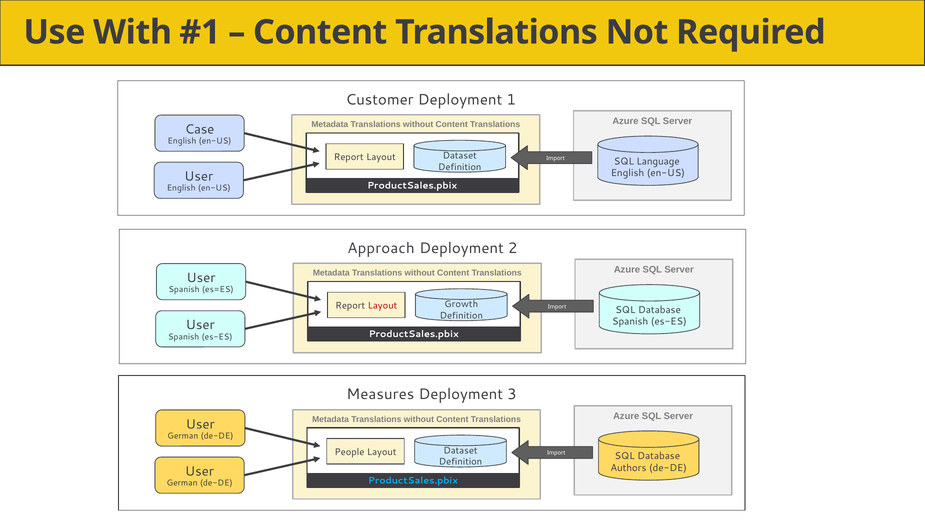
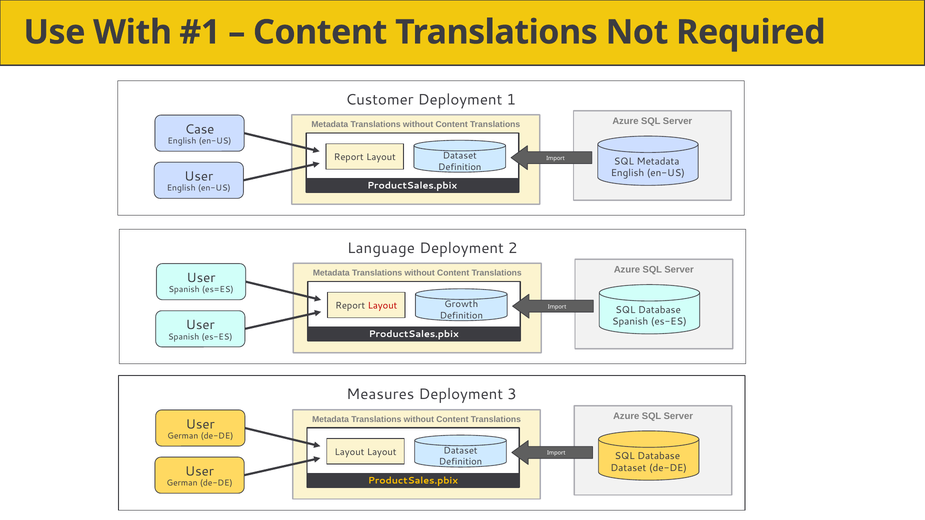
SQL Language: Language -> Metadata (658, 161)
Approach: Approach -> Language (381, 248)
People: People -> Layout (349, 452)
Authors: Authors -> Dataset (628, 468)
ProductSales.pbix colour: light blue -> yellow (413, 481)
